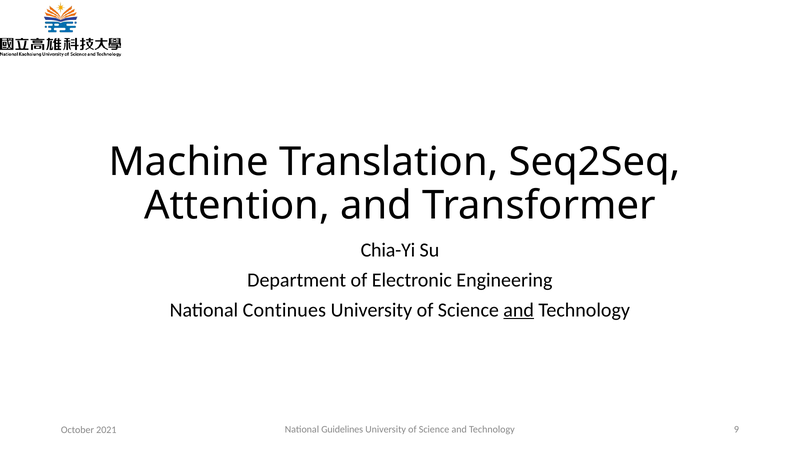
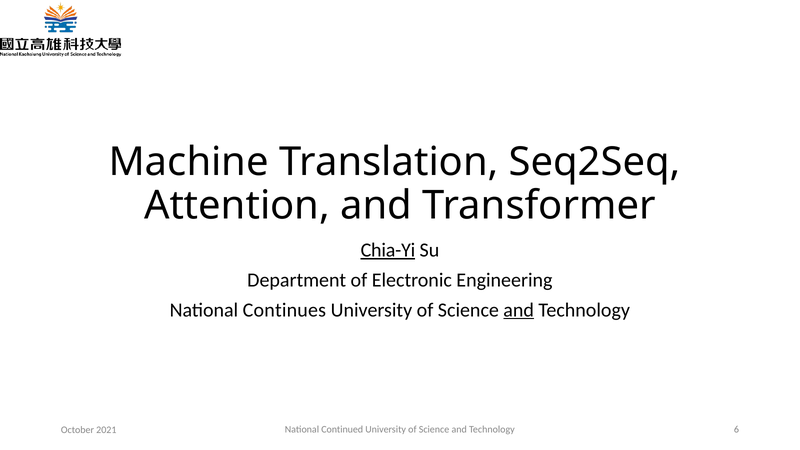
Chia-Yi underline: none -> present (388, 250)
Guidelines: Guidelines -> Continued (342, 430)
9: 9 -> 6 (737, 430)
